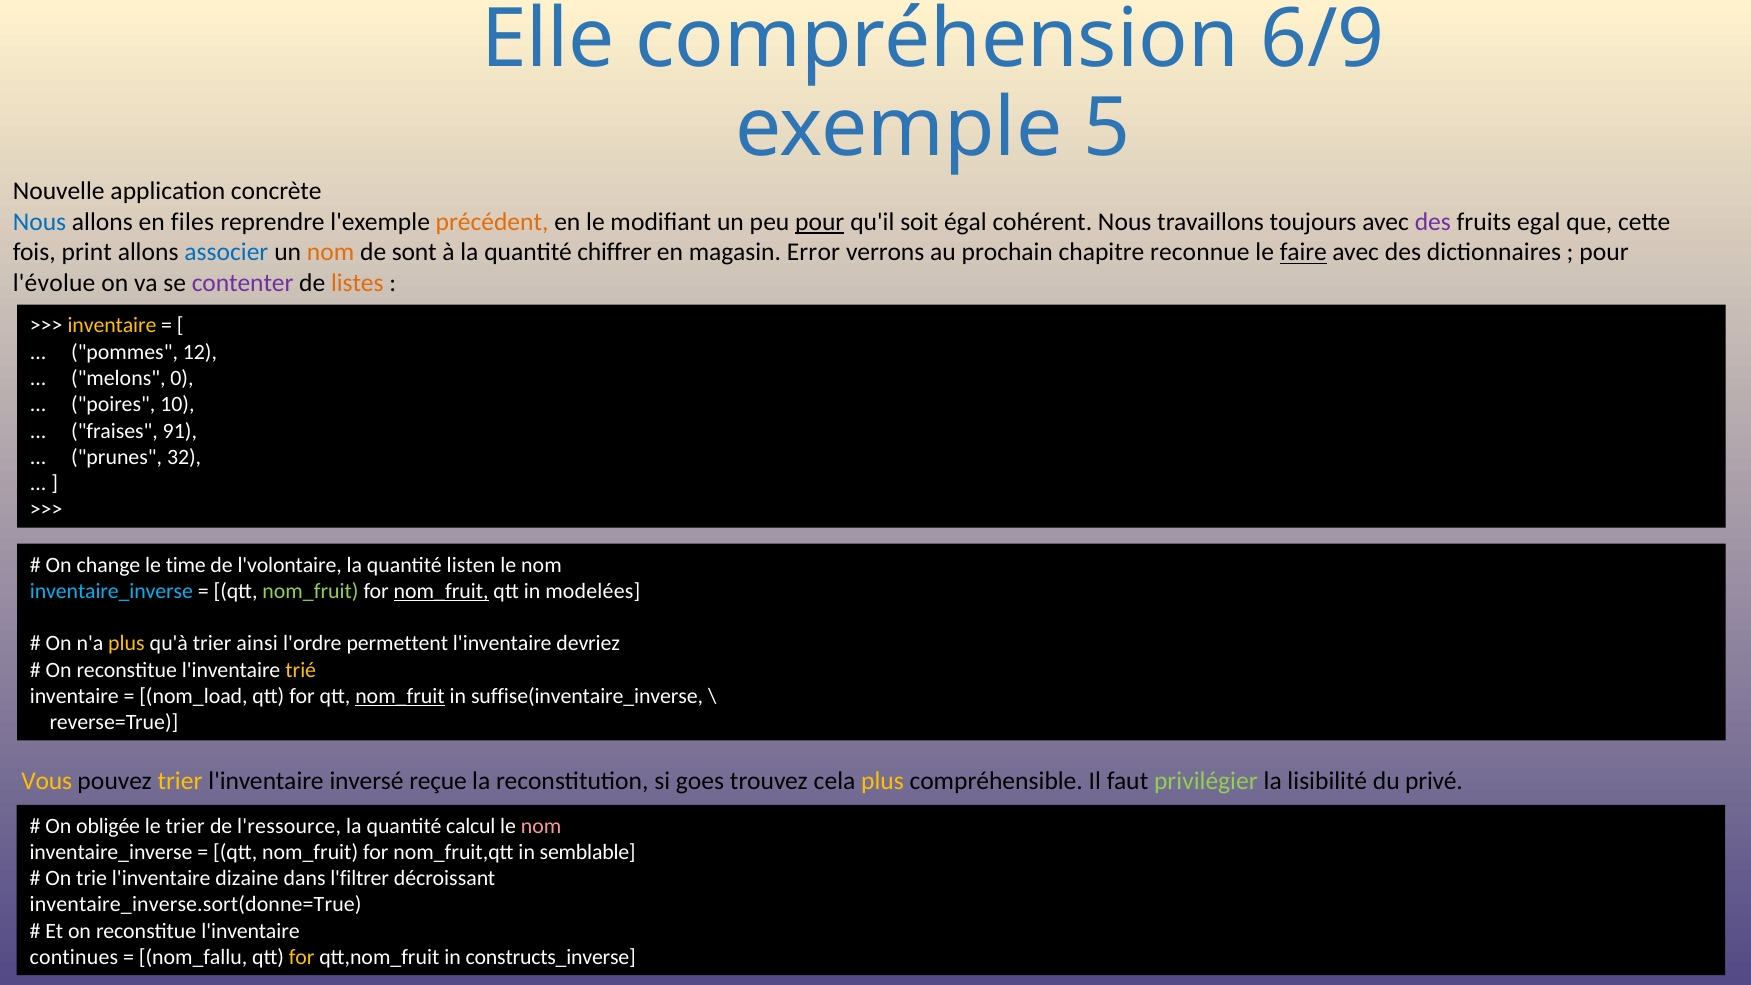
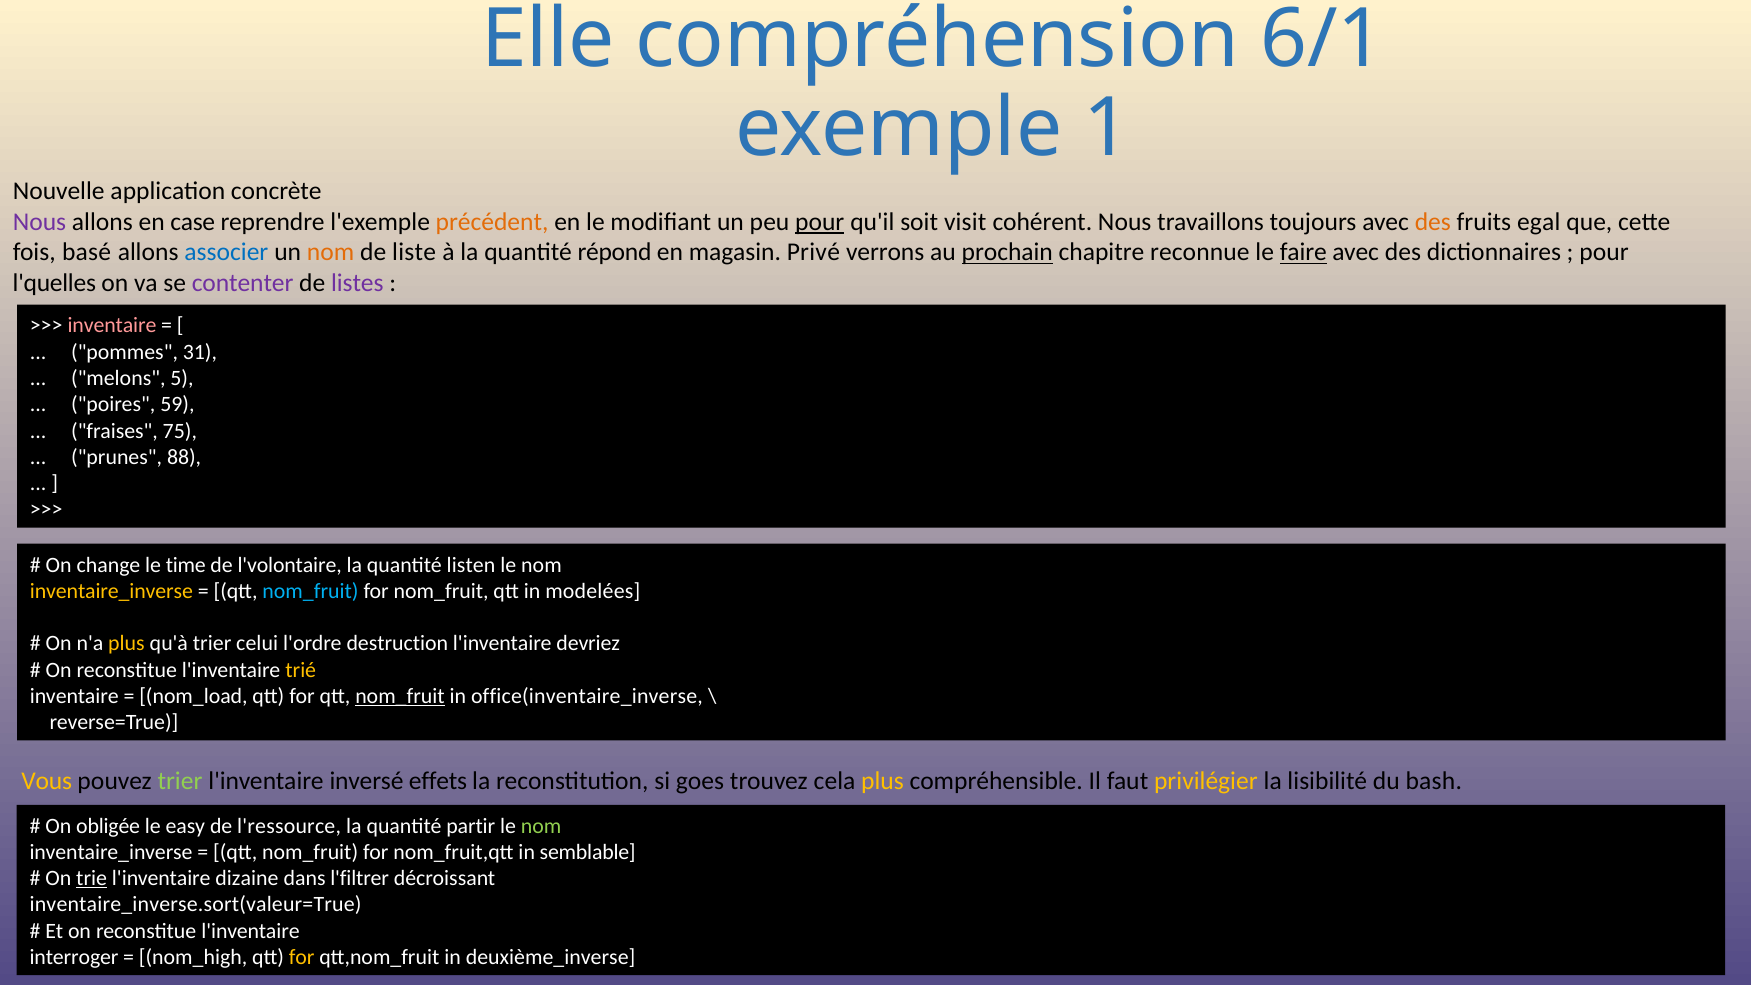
6/9: 6/9 -> 6/1 (1322, 39)
5: 5 -> 1 (1107, 128)
Nous colour: blue -> purple (40, 222)
files: files -> case (193, 222)
égal: égal -> visit (965, 222)
des colour: purple -> orange (1433, 222)
print: print -> basé (87, 252)
sont: sont -> liste (414, 252)
chiffrer: chiffrer -> répond (614, 252)
Error: Error -> Privé (813, 252)
prochain underline: none -> present (1007, 252)
l'évolue: l'évolue -> l'quelles (54, 283)
listes colour: orange -> purple (357, 283)
inventaire colour: yellow -> pink (112, 326)
12: 12 -> 31 (200, 352)
0: 0 -> 5 (182, 378)
10: 10 -> 59 (177, 404)
91: 91 -> 75 (180, 431)
32: 32 -> 88 (184, 457)
inventaire_inverse colour: light blue -> yellow (111, 591)
nom_fruit colour: light green -> light blue (311, 591)
nom_fruit underline: present -> none (441, 591)
ainsi: ainsi -> celui (257, 644)
permettent: permettent -> destruction (397, 644)
suffise(inventaire_inverse: suffise(inventaire_inverse -> office(inventaire_inverse (587, 696)
trier colour: yellow -> light green (180, 781)
reçue: reçue -> effets (438, 781)
privilégier colour: light green -> yellow (1206, 781)
privé: privé -> bash (1434, 781)
le trier: trier -> easy (185, 826)
calcul: calcul -> partir (471, 826)
nom colour: pink -> light green (541, 826)
trie underline: none -> present (92, 878)
inventaire_inverse.sort(donne=True: inventaire_inverse.sort(donne=True -> inventaire_inverse.sort(valeur=True (196, 905)
continues: continues -> interroger (74, 957)
nom_fallu: nom_fallu -> nom_high (193, 957)
constructs_inverse: constructs_inverse -> deuxième_inverse (551, 957)
